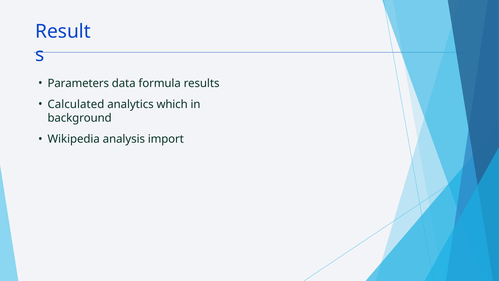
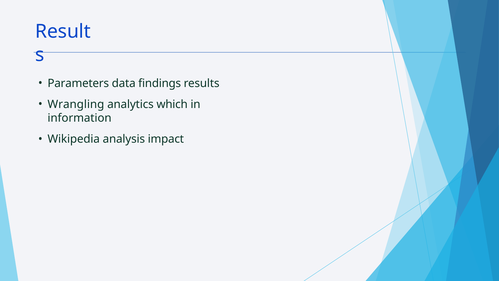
formula: formula -> findings (160, 83)
Calculated: Calculated -> Wrangling (76, 104)
background: background -> information (80, 118)
import: import -> impact (166, 139)
